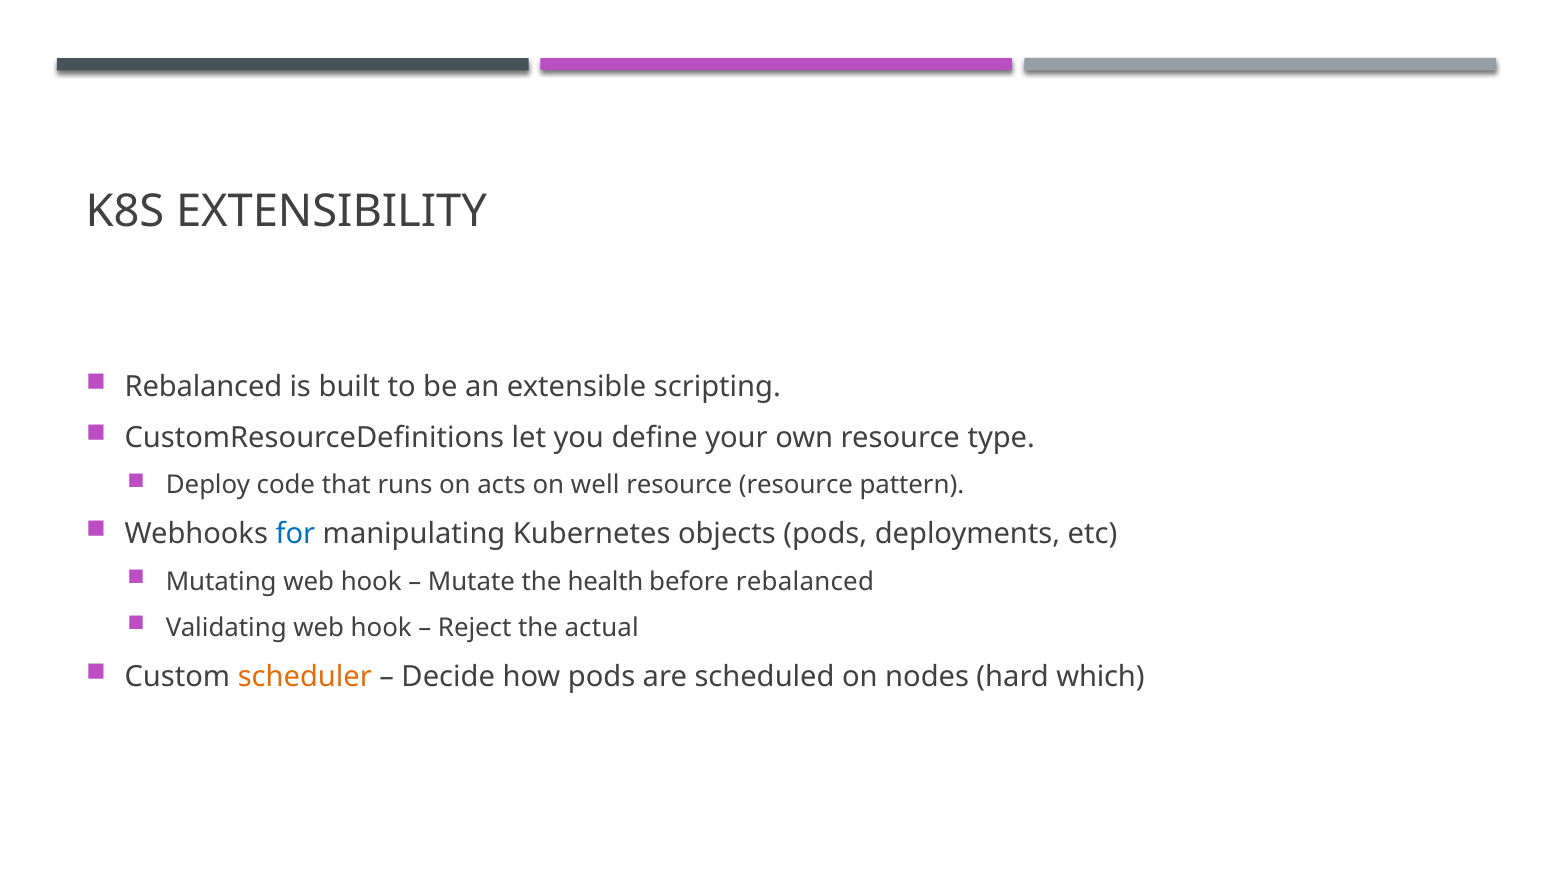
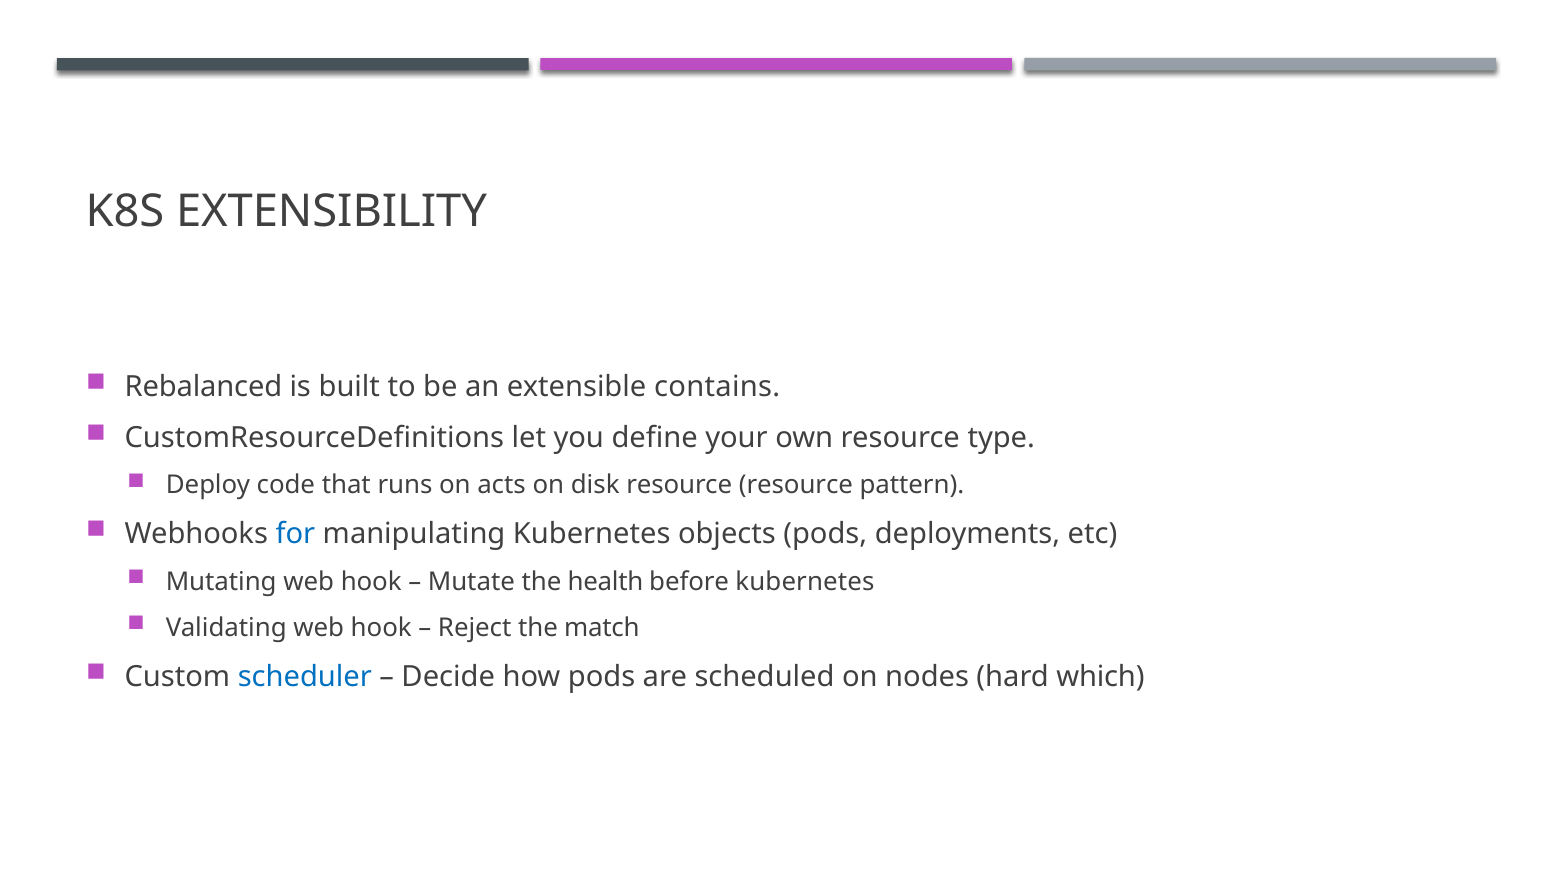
scripting: scripting -> contains (717, 387)
well: well -> disk (595, 485)
before rebalanced: rebalanced -> kubernetes (805, 582)
actual: actual -> match (602, 628)
scheduler colour: orange -> blue (305, 676)
